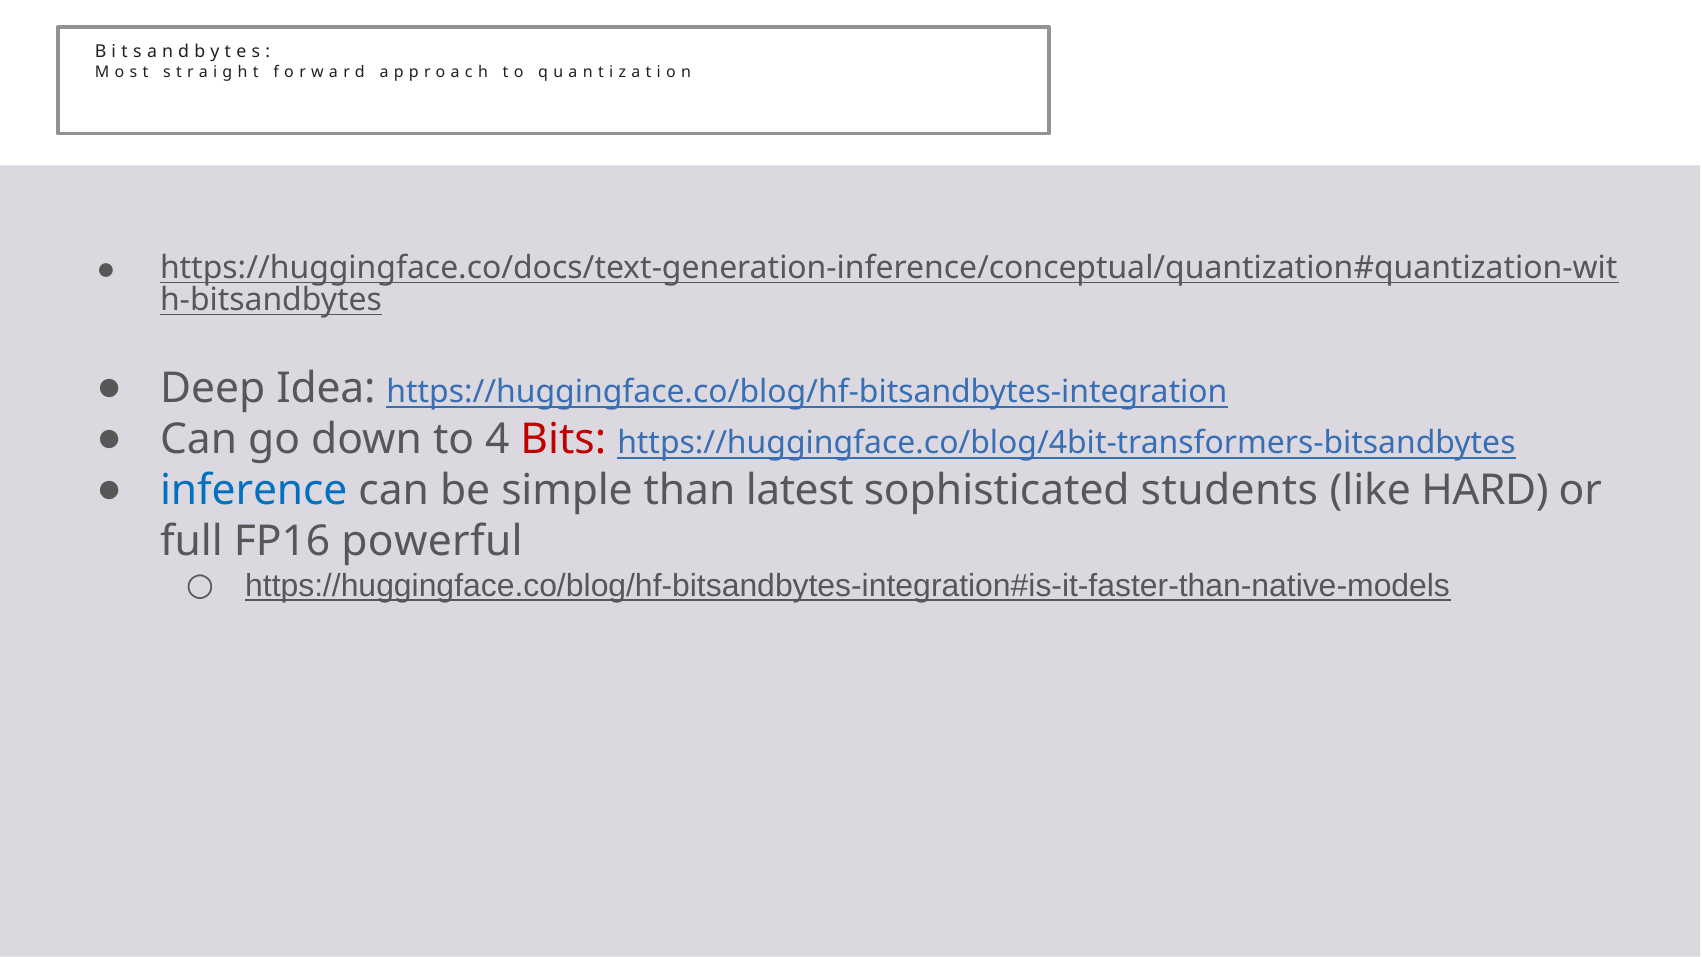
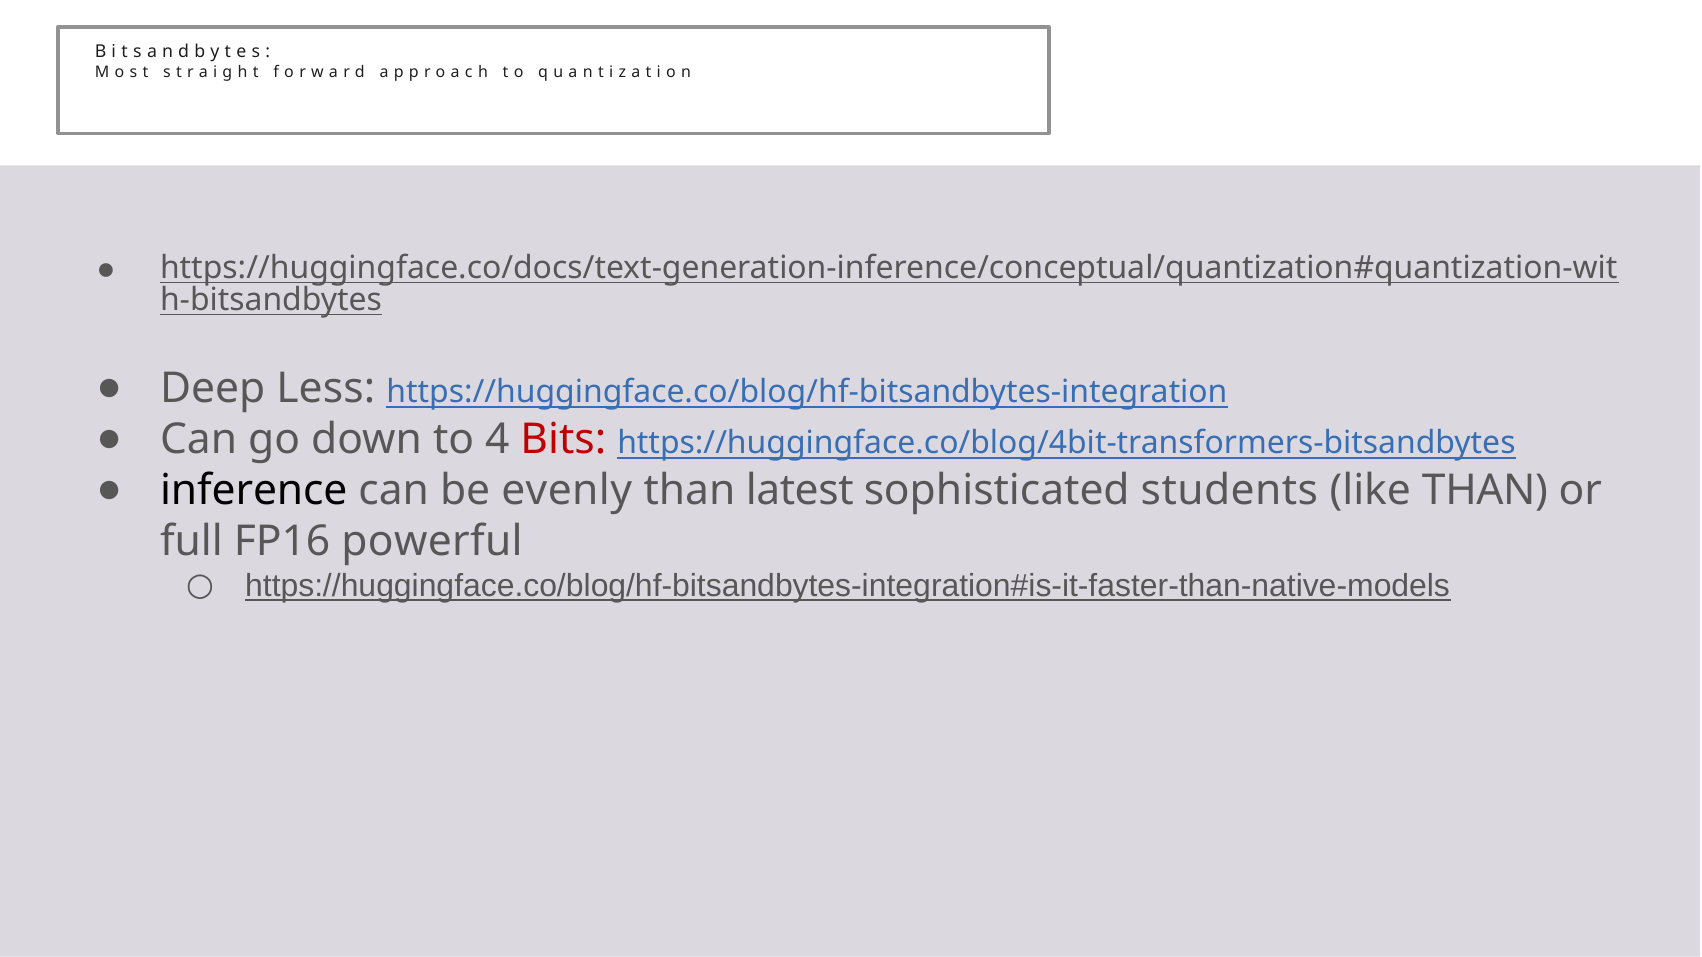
Idea: Idea -> Less (326, 389)
inference colour: blue -> black (254, 491)
simple: simple -> evenly (567, 491)
like HARD: HARD -> THAN (1485, 491)
